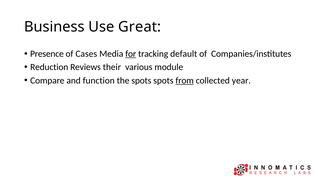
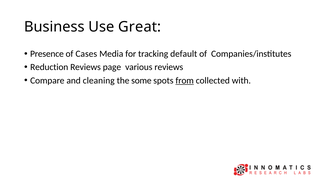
for underline: present -> none (131, 54)
their: their -> page (112, 67)
various module: module -> reviews (169, 67)
function: function -> cleaning (99, 80)
the spots: spots -> some (141, 80)
year: year -> with (241, 80)
